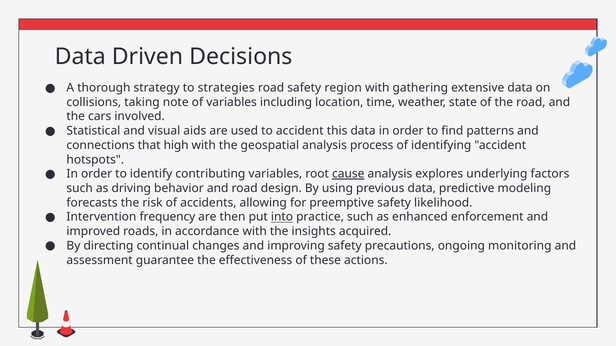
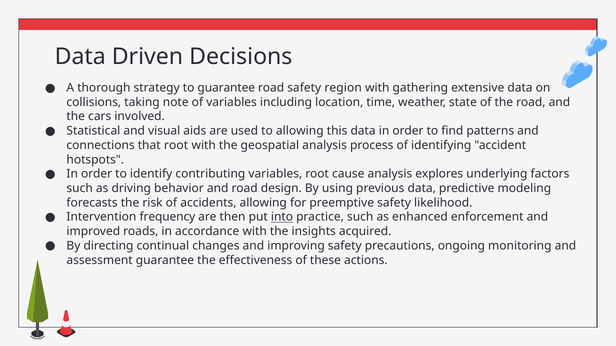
to strategies: strategies -> guarantee (226, 88)
to accident: accident -> allowing (300, 131)
that high: high -> root (176, 145)
cause underline: present -> none (348, 174)
